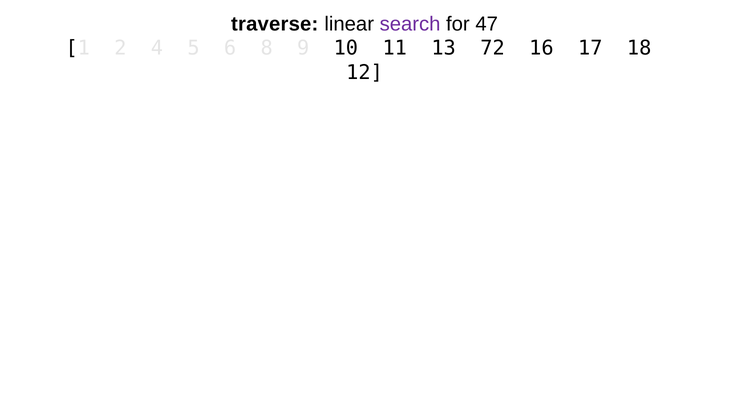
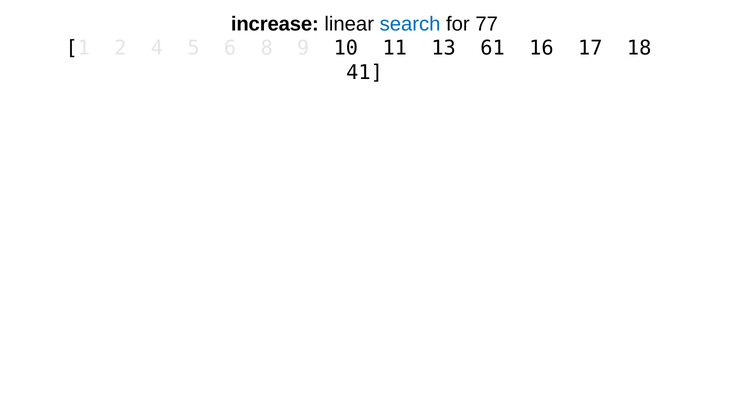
traverse: traverse -> increase (275, 24)
search colour: purple -> blue (410, 24)
47: 47 -> 77 (487, 24)
72: 72 -> 61 (492, 48)
12: 12 -> 41 (365, 73)
